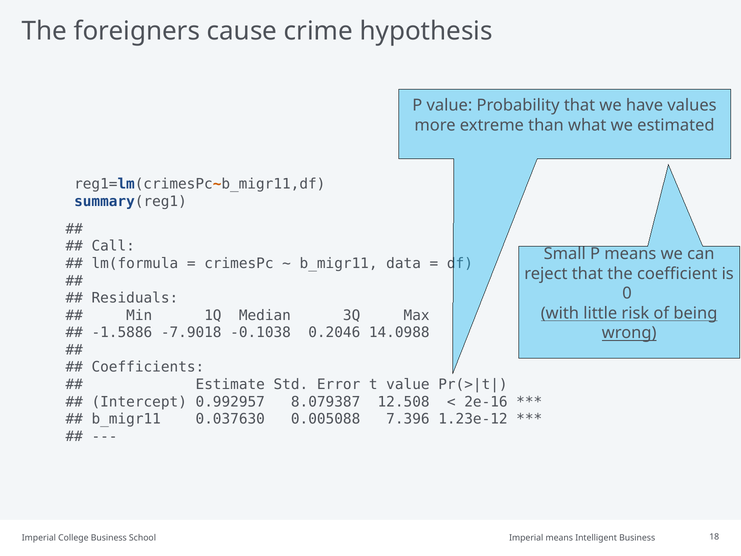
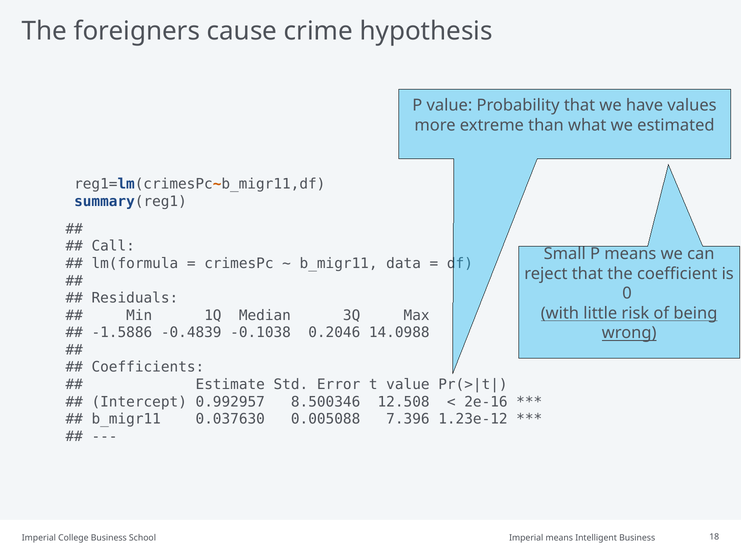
-7.9018: -7.9018 -> -0.4839 (191, 332)
8.079387: 8.079387 -> 8.500346 (326, 401)
